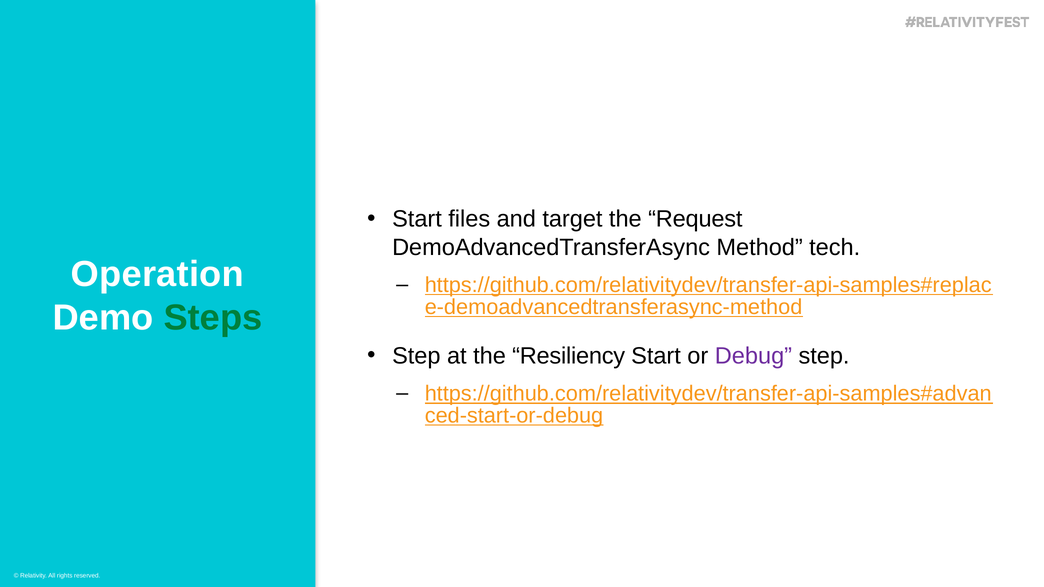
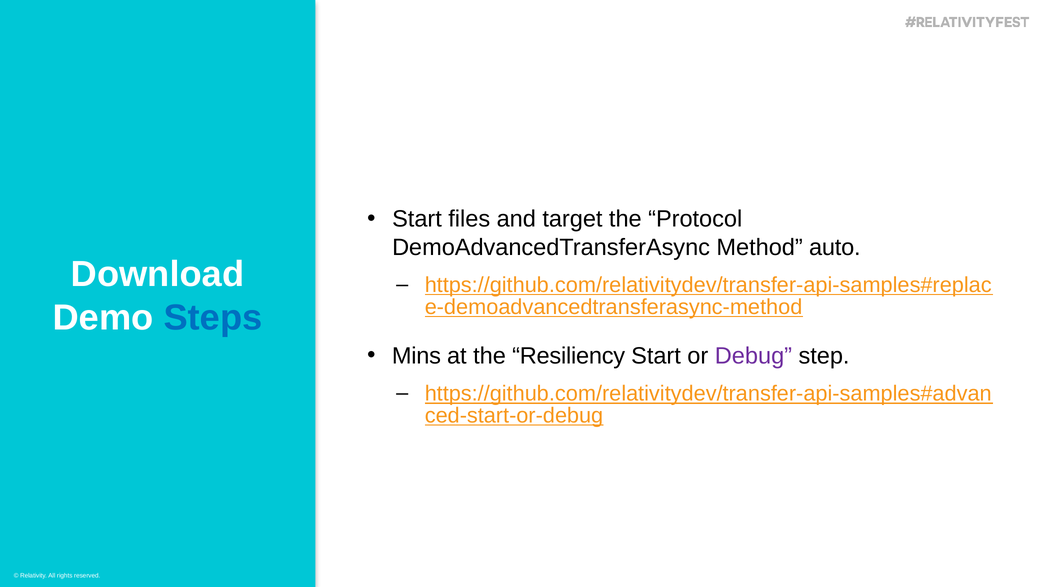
Request: Request -> Protocol (695, 219)
tech: tech -> auto (835, 247)
Operation: Operation -> Download (158, 274)
Steps colour: green -> blue (213, 318)
Step: Step -> Mins (416, 356)
